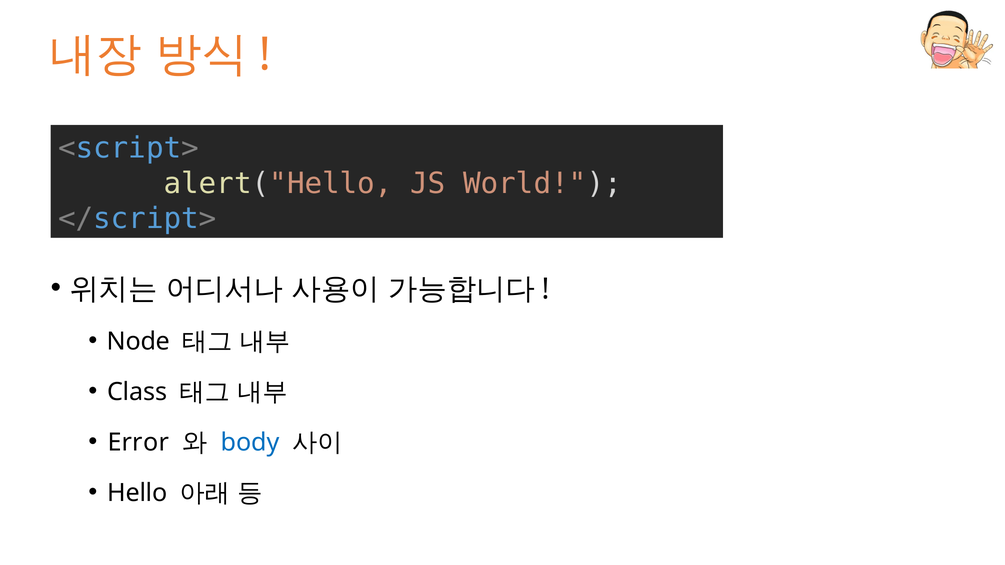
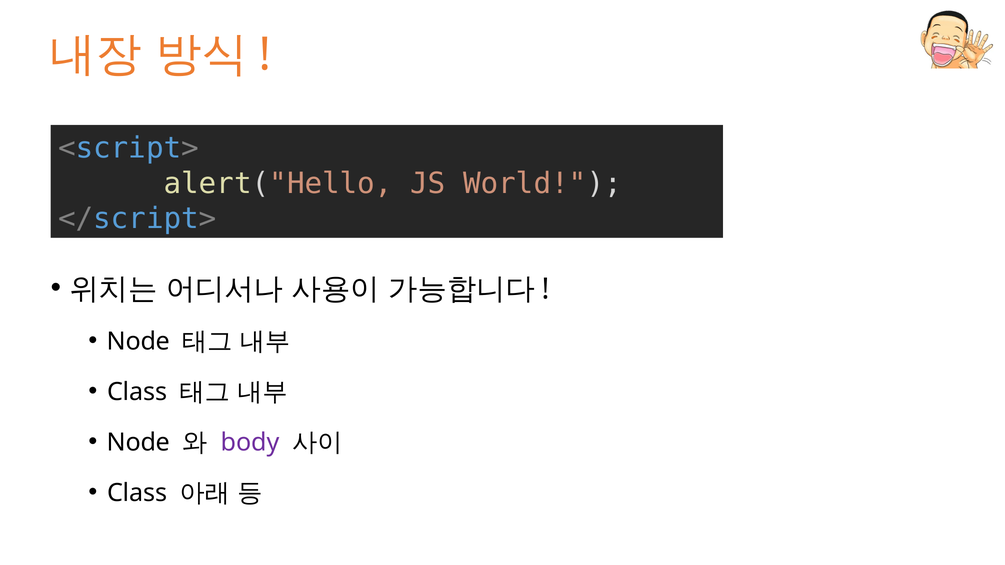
Error: Error -> Node (139, 443)
body colour: blue -> purple (250, 443)
Hello: Hello -> Class (137, 493)
